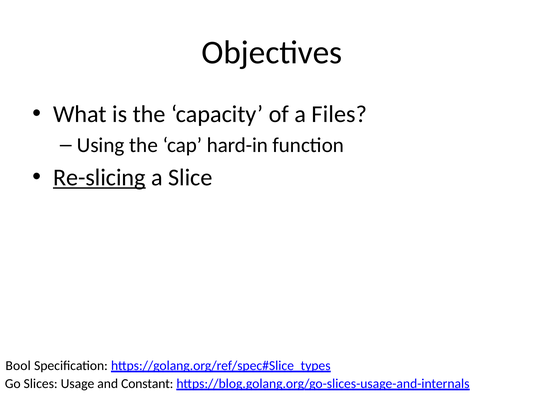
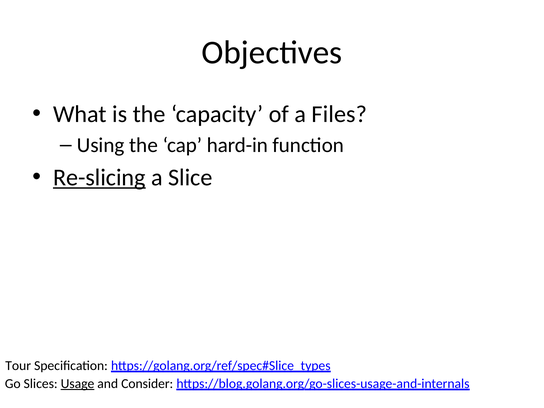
Bool: Bool -> Tour (18, 366)
Usage underline: none -> present (77, 384)
Constant: Constant -> Consider (147, 384)
